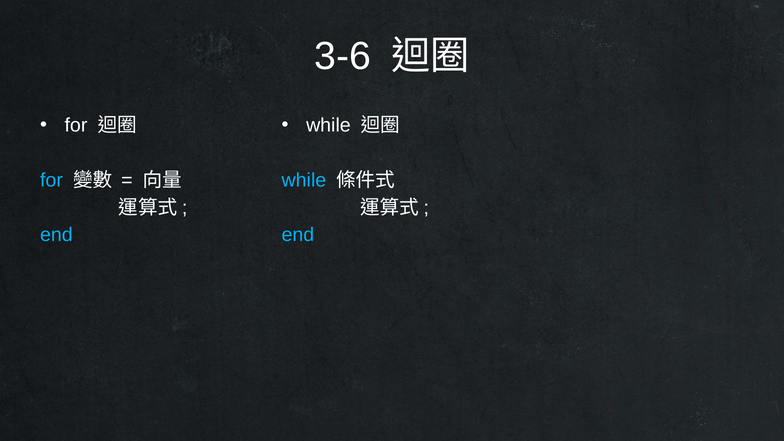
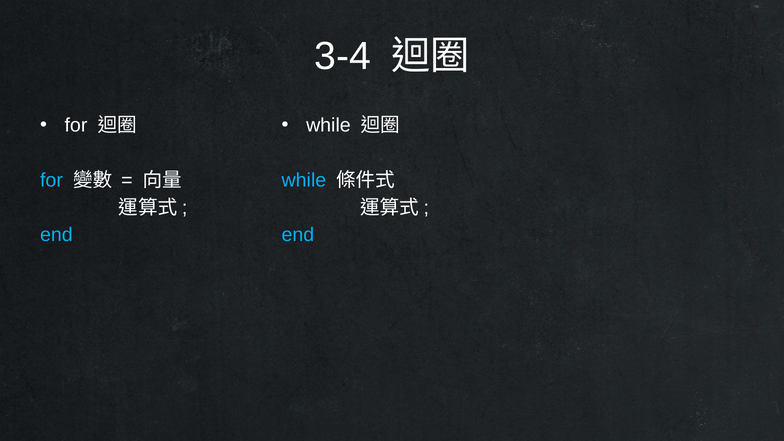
3-6: 3-6 -> 3-4 (343, 56)
